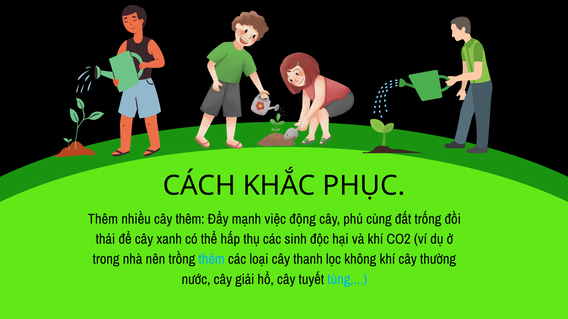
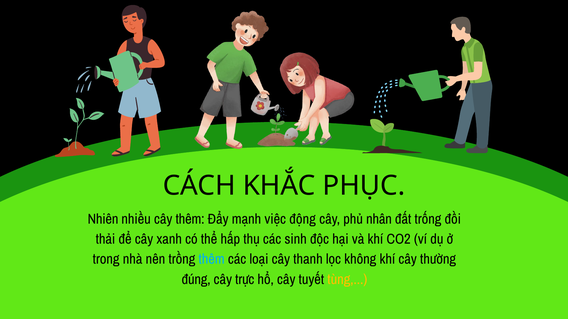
Thêm: Thêm -> Nhiên (103, 220)
cùng: cùng -> nhân (379, 220)
nước: nước -> đúng (196, 280)
giải: giải -> trực (245, 280)
tùng colour: light blue -> yellow (347, 280)
